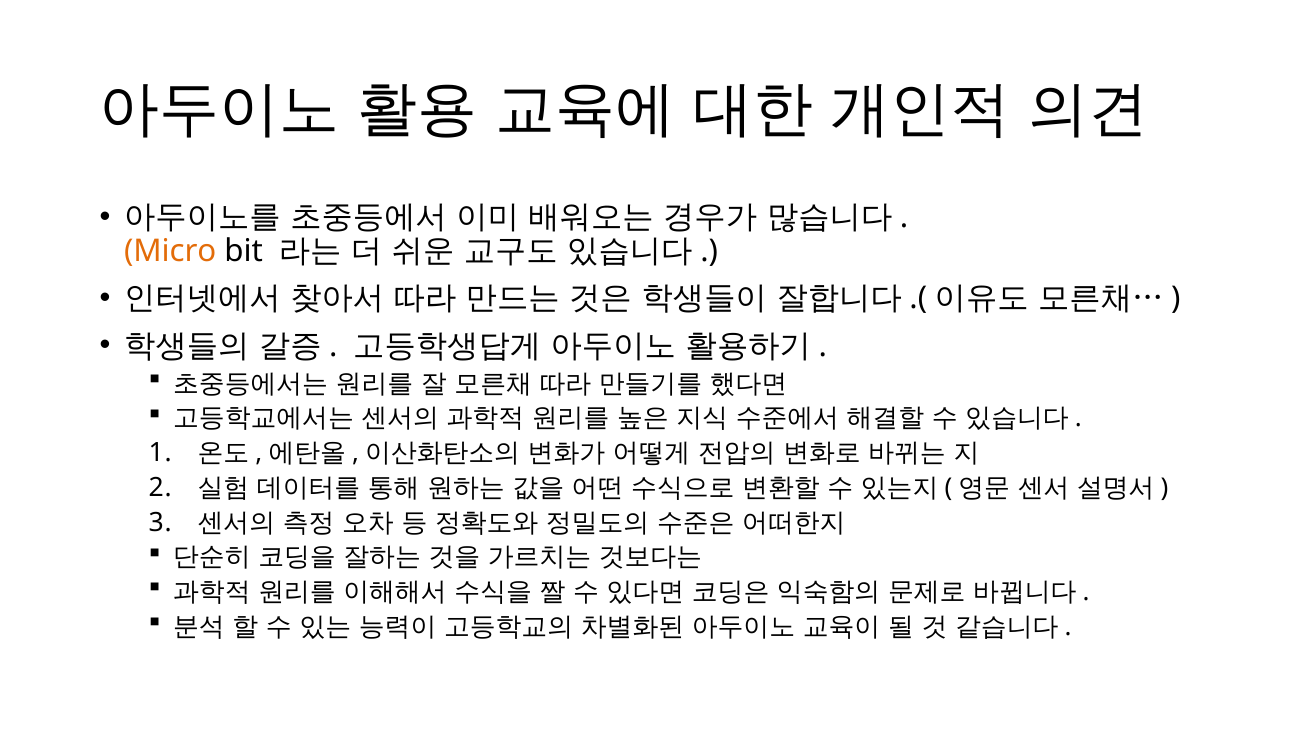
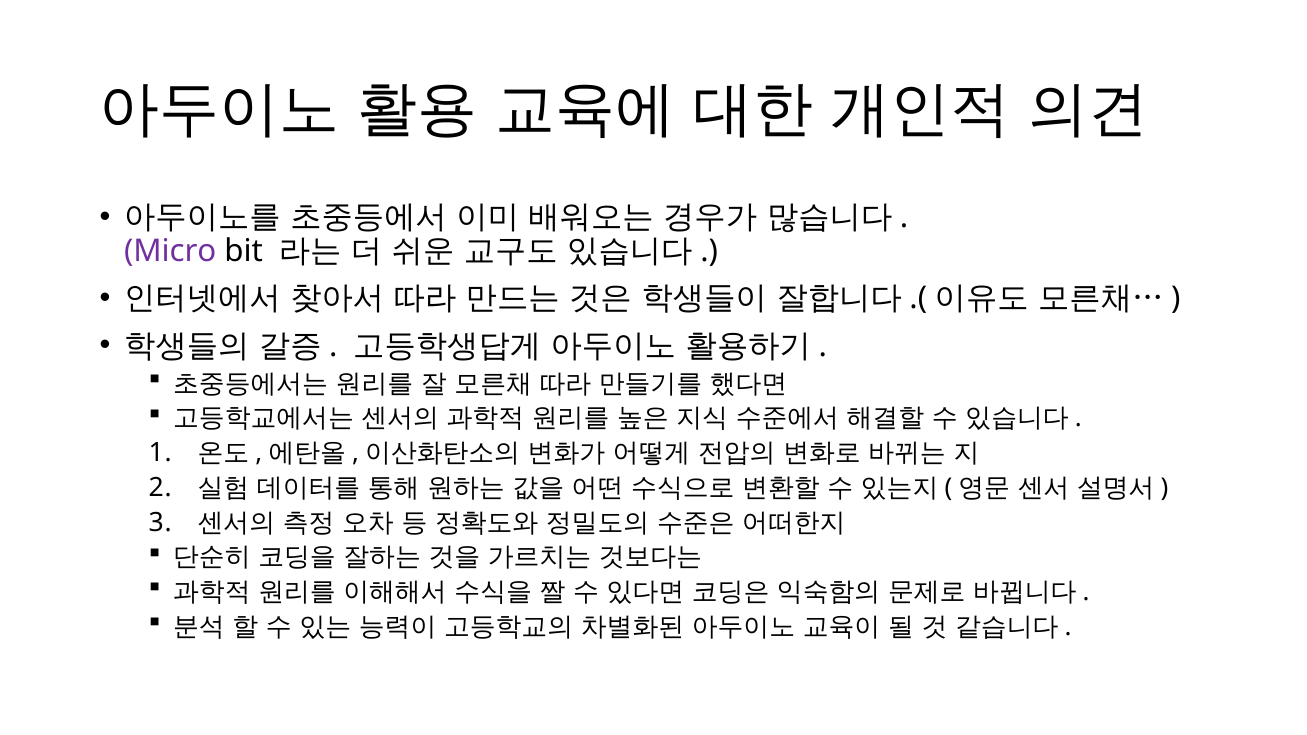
Micro colour: orange -> purple (170, 251)
